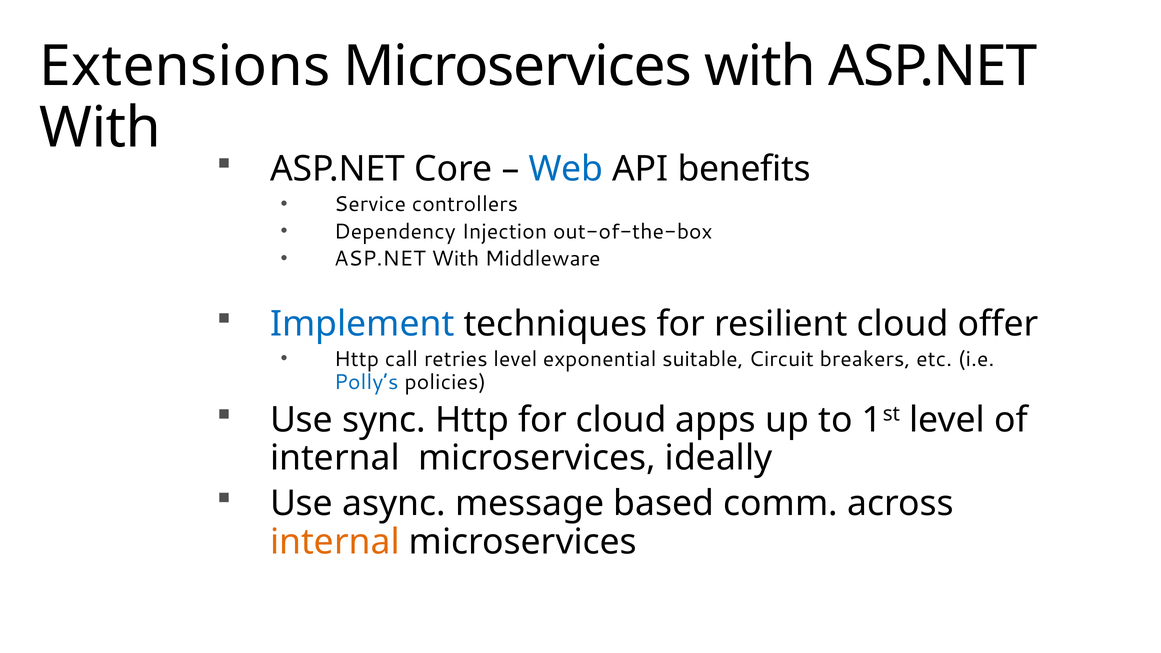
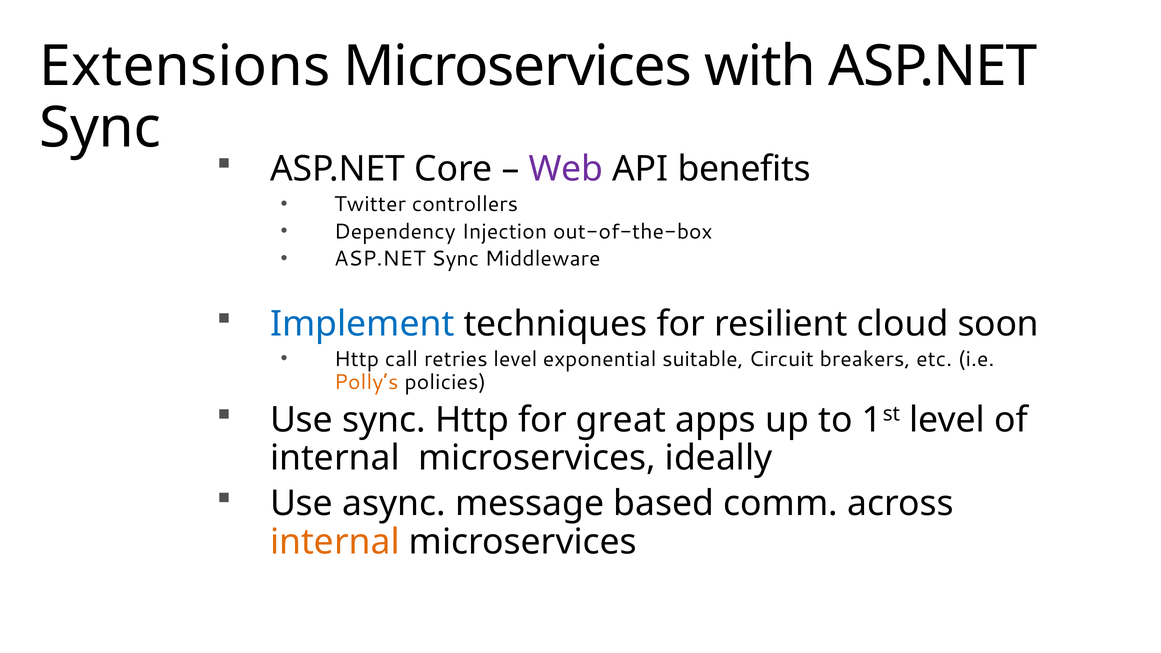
With: With -> Sync (100, 128)
Web colour: blue -> purple (566, 169)
Service: Service -> Twitter (370, 204)
With: With -> Sync (455, 259)
offer: offer -> soon (998, 324)
Polly’s colour: blue -> orange (366, 382)
for cloud: cloud -> great (621, 420)
